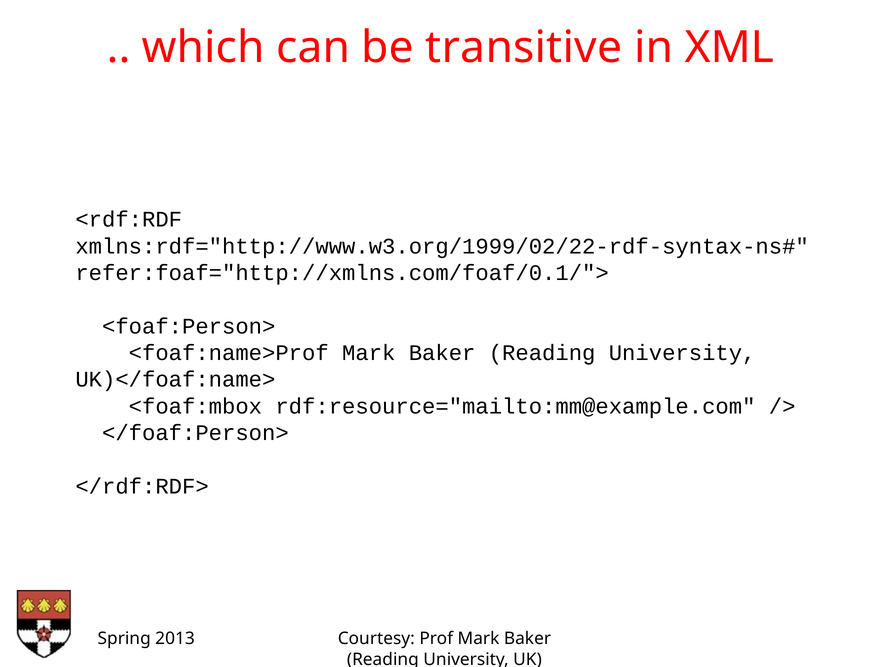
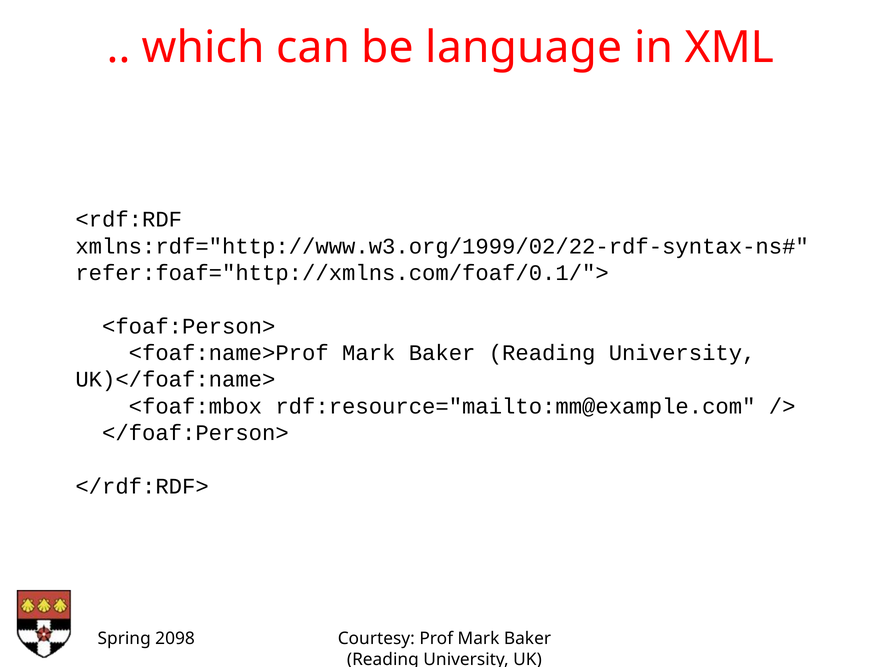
transitive: transitive -> language (524, 48)
2013: 2013 -> 2098 (175, 638)
